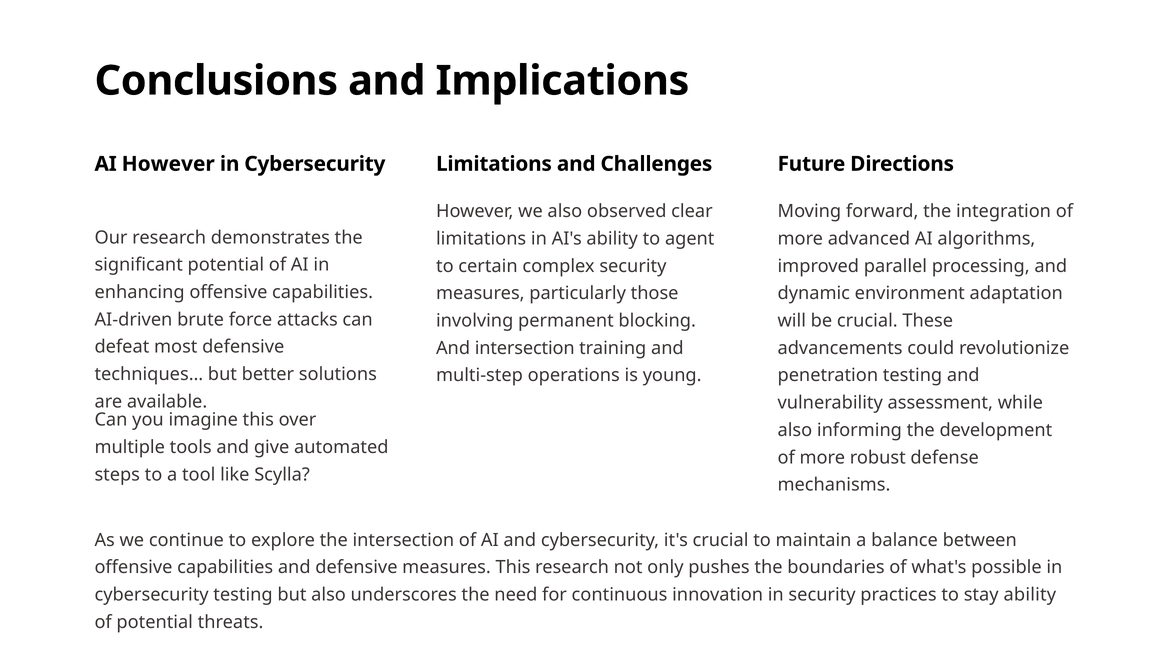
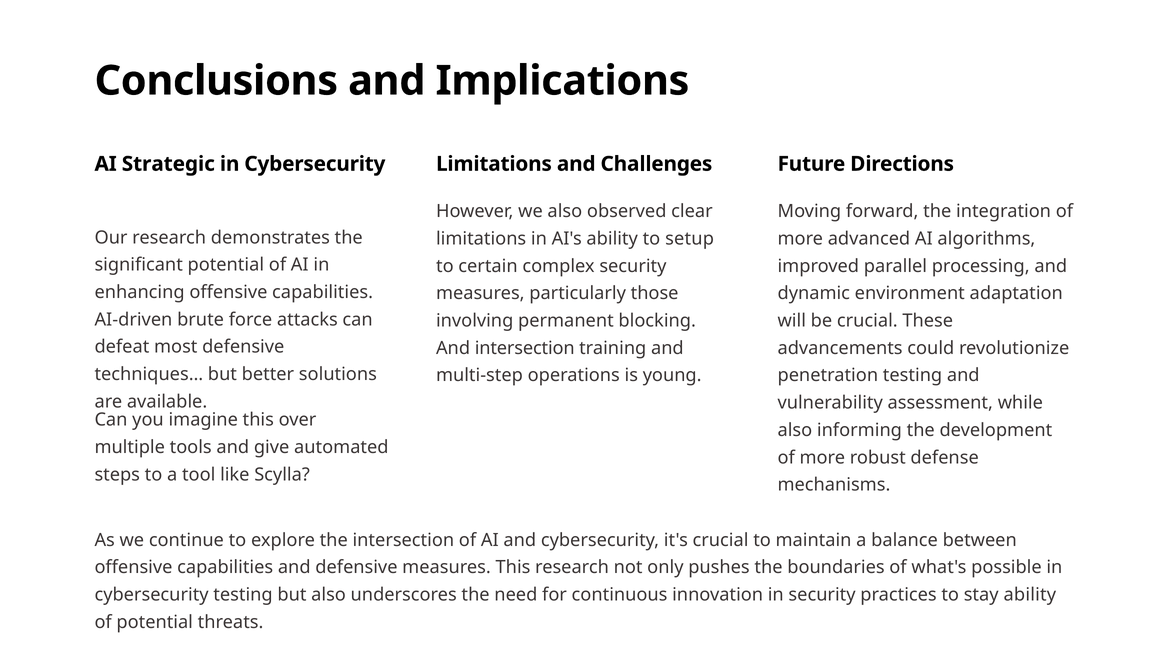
AI However: However -> Strategic (168, 164)
agent: agent -> setup (690, 239)
